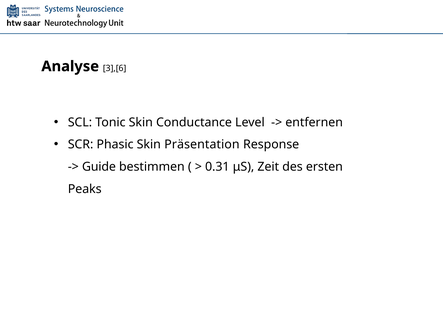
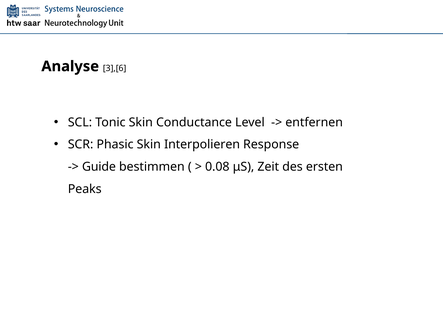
Präsentation: Präsentation -> Interpolieren (202, 144)
0.31: 0.31 -> 0.08 (217, 166)
